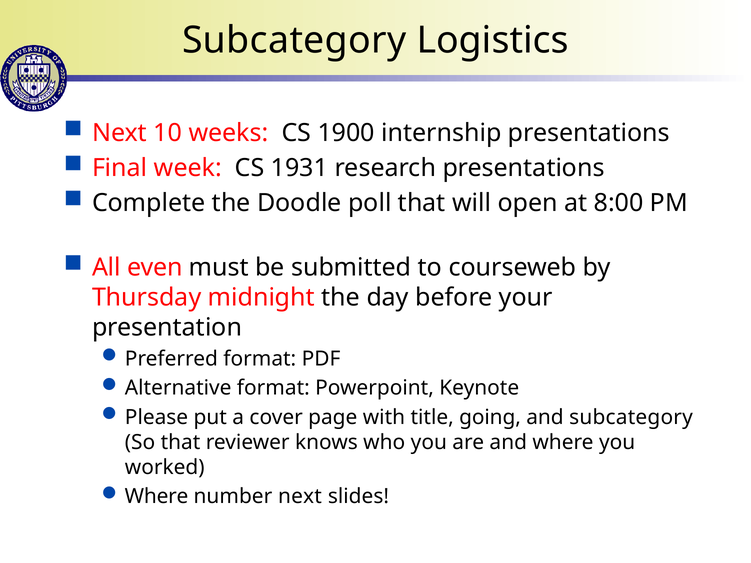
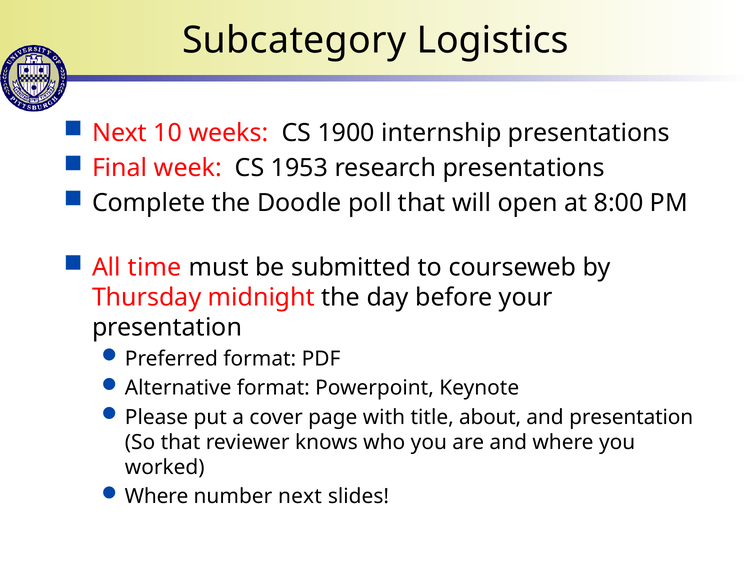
1931: 1931 -> 1953 (299, 168)
even: even -> time (155, 268)
going: going -> about (490, 417)
and subcategory: subcategory -> presentation (631, 417)
